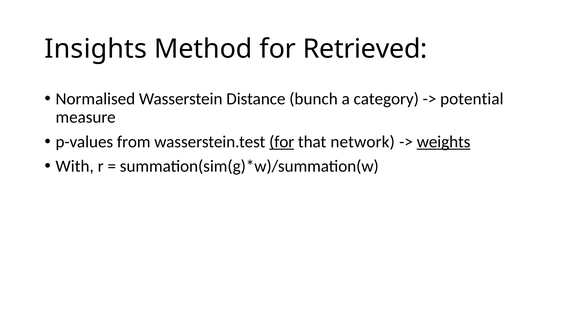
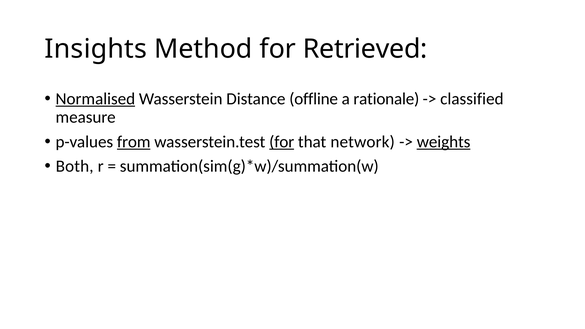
Normalised underline: none -> present (95, 99)
bunch: bunch -> offline (314, 99)
category: category -> rationale (386, 99)
potential: potential -> classified (472, 99)
from underline: none -> present (134, 142)
With: With -> Both (75, 166)
